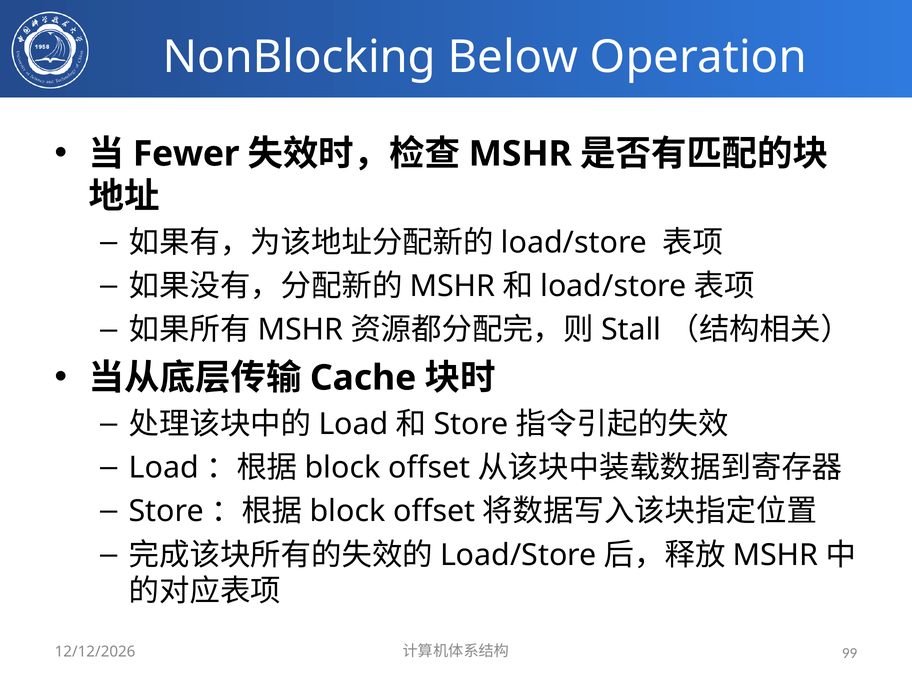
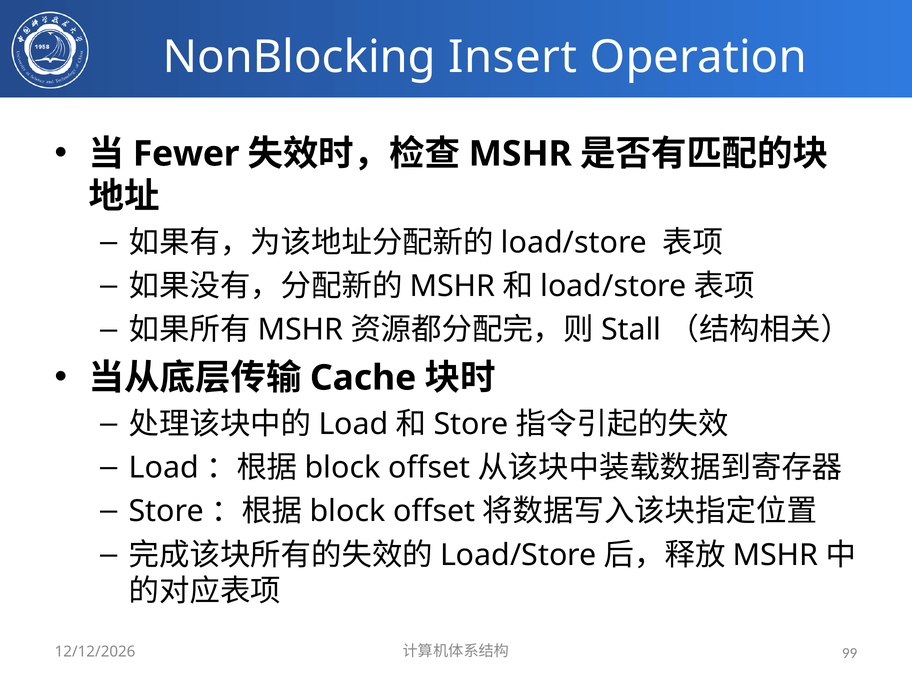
Below: Below -> Insert (513, 57)
